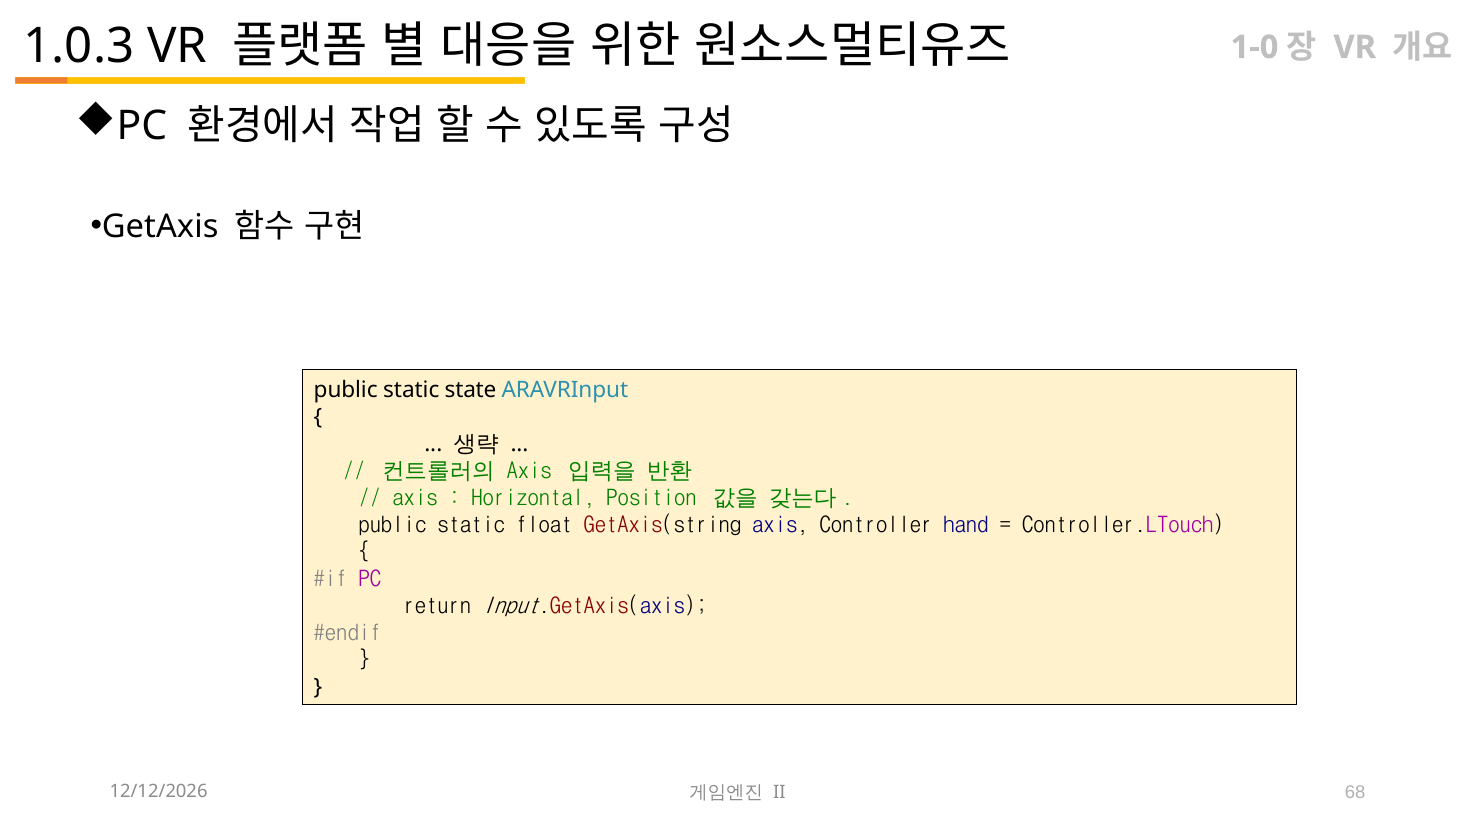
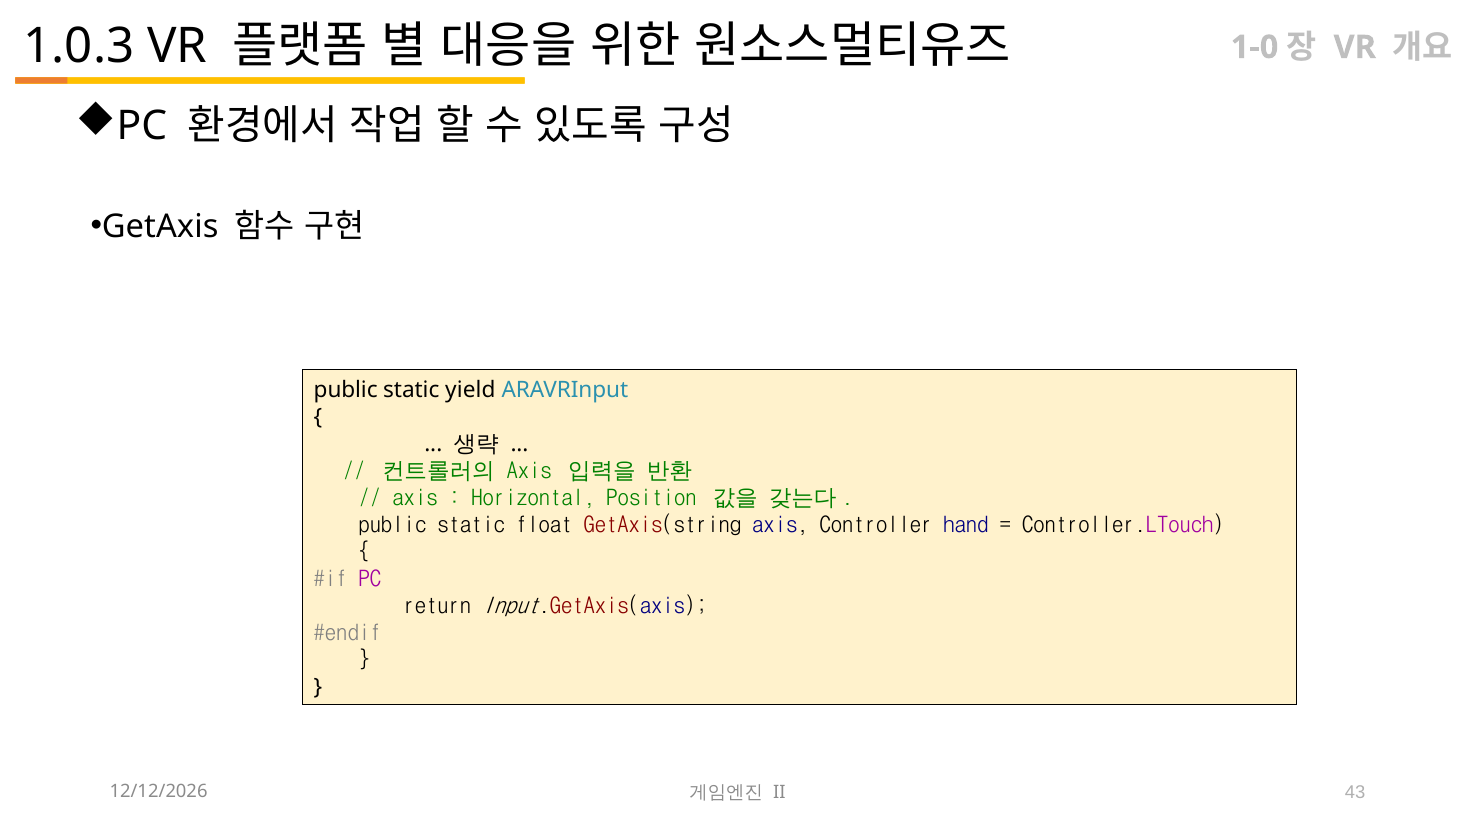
state: state -> yield (470, 390)
68: 68 -> 43 (1355, 792)
